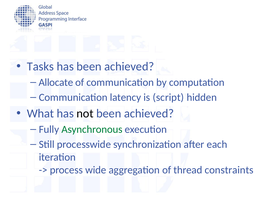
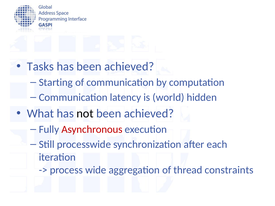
Allocate: Allocate -> Starting (56, 82)
script: script -> world (168, 97)
Asynchronous colour: green -> red (92, 129)
